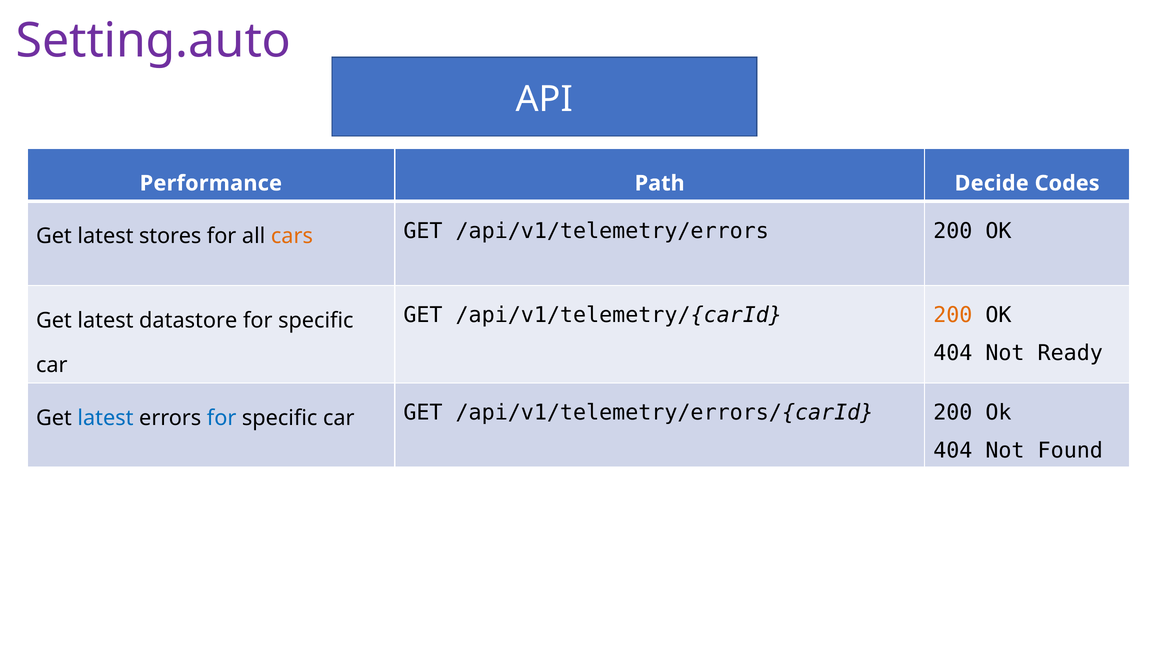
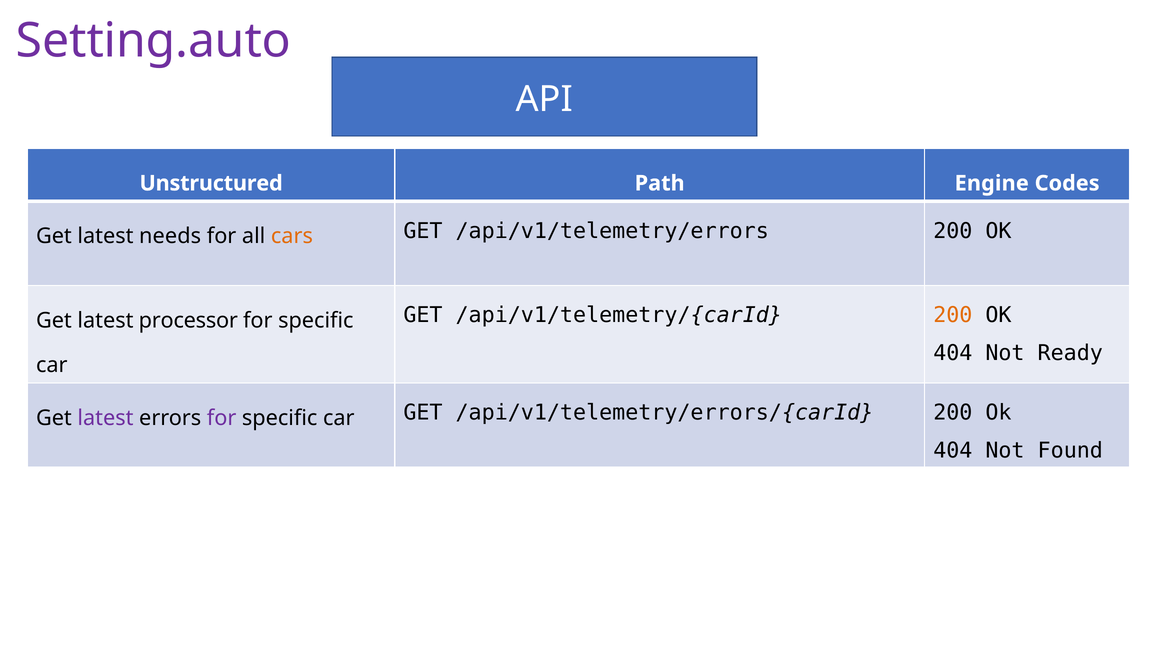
Performance: Performance -> Unstructured (211, 183)
Decide: Decide -> Engine (992, 183)
stores: stores -> needs (170, 236)
datastore: datastore -> processor (188, 320)
latest colour: blue -> purple (105, 418)
for colour: blue -> purple (222, 418)
